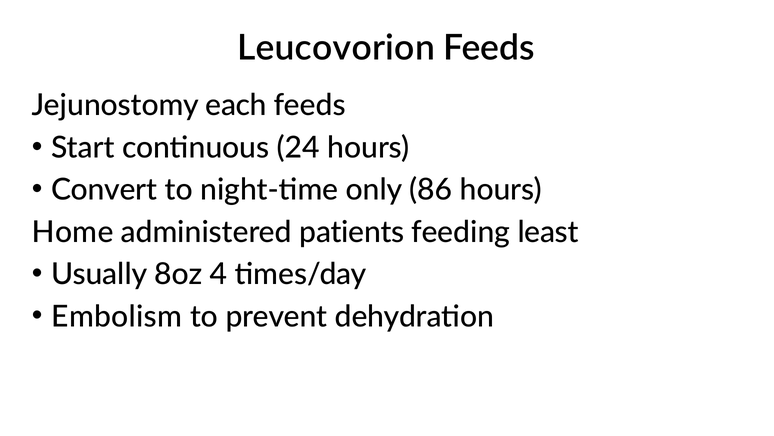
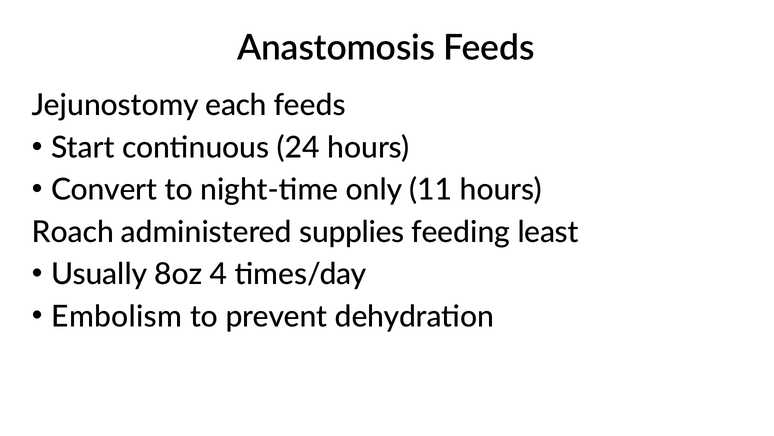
Leucovorion: Leucovorion -> Anastomosis (336, 48)
86: 86 -> 11 (431, 190)
Home: Home -> Roach (73, 232)
patients: patients -> supplies (352, 232)
